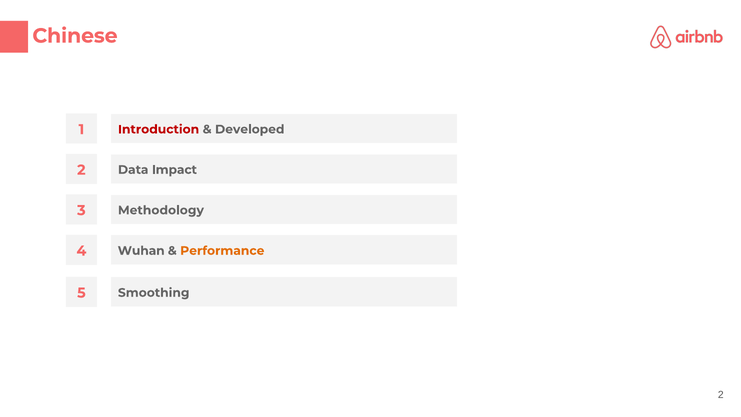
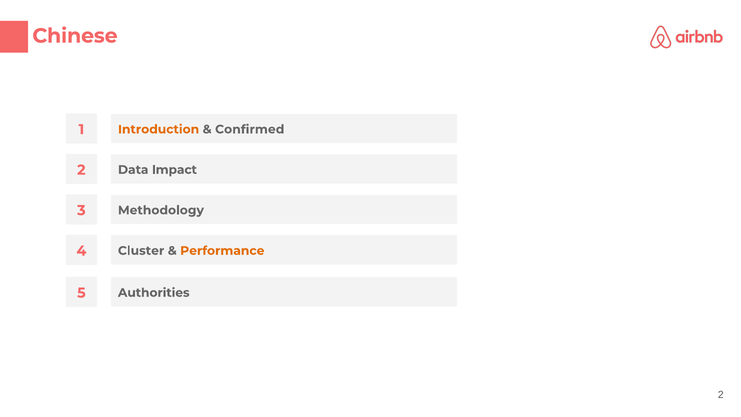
Introduction colour: red -> orange (159, 129)
Developed: Developed -> Confirmed (250, 129)
Wuhan: Wuhan -> Cluster (141, 251)
Smoothing: Smoothing -> Authorities (154, 293)
